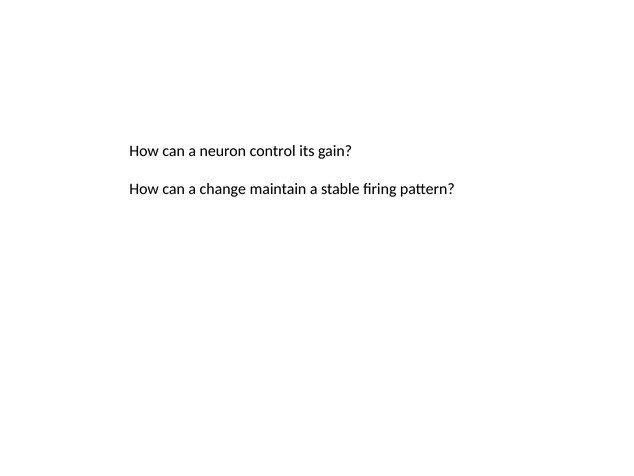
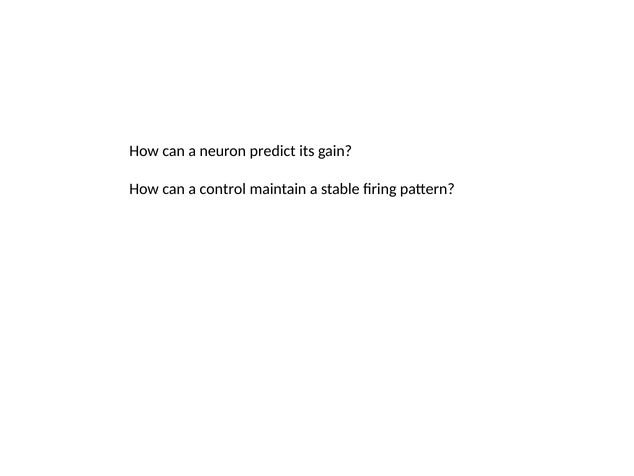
control: control -> predict (273, 151)
change: change -> control (223, 189)
